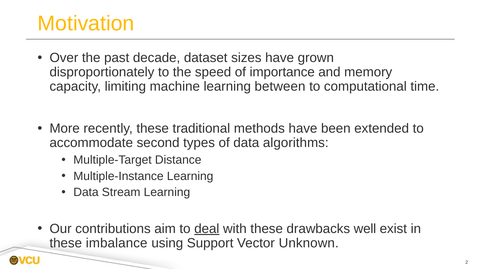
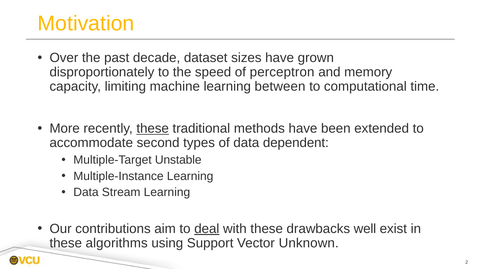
importance: importance -> perceptron (282, 72)
these underline: none -> present (153, 128)
algorithms: algorithms -> dependent (296, 143)
Distance: Distance -> Unstable (178, 160)
imbalance: imbalance -> algorithms (117, 243)
